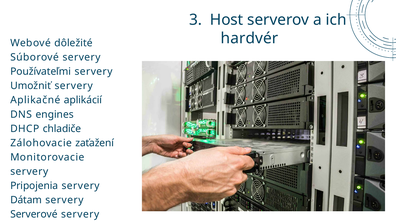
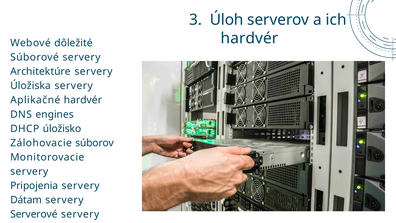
Host: Host -> Úloh (227, 20)
Používateľmi: Používateľmi -> Architektúre (41, 72)
Umožniť: Umožniť -> Úložiska (31, 86)
Aplikačné aplikácií: aplikácií -> hardvér (83, 100)
chladiče: chladiče -> úložisko (62, 129)
zaťažení: zaťažení -> súborov (95, 143)
